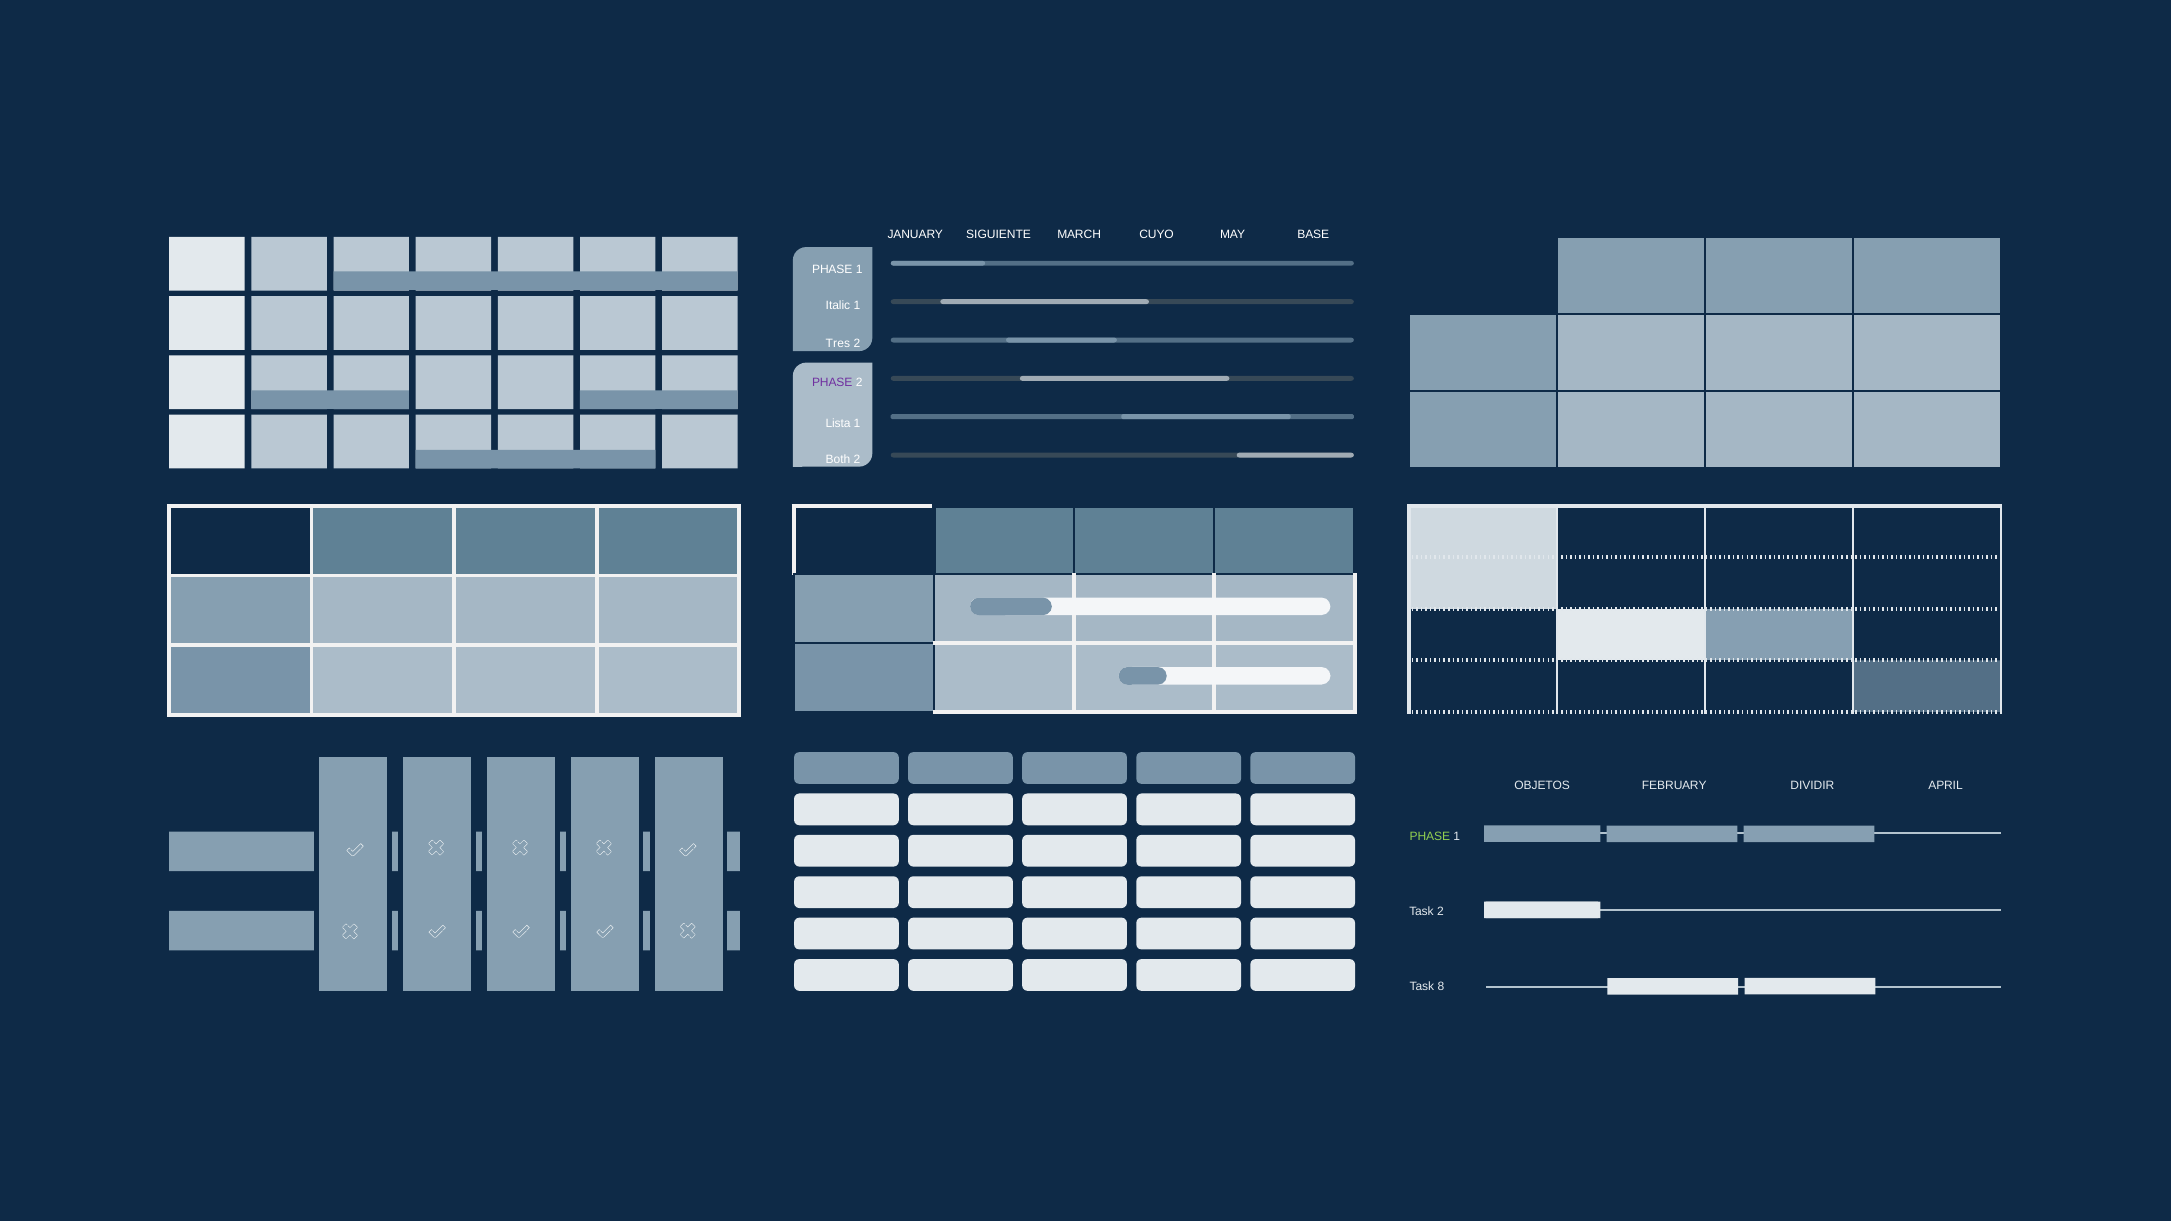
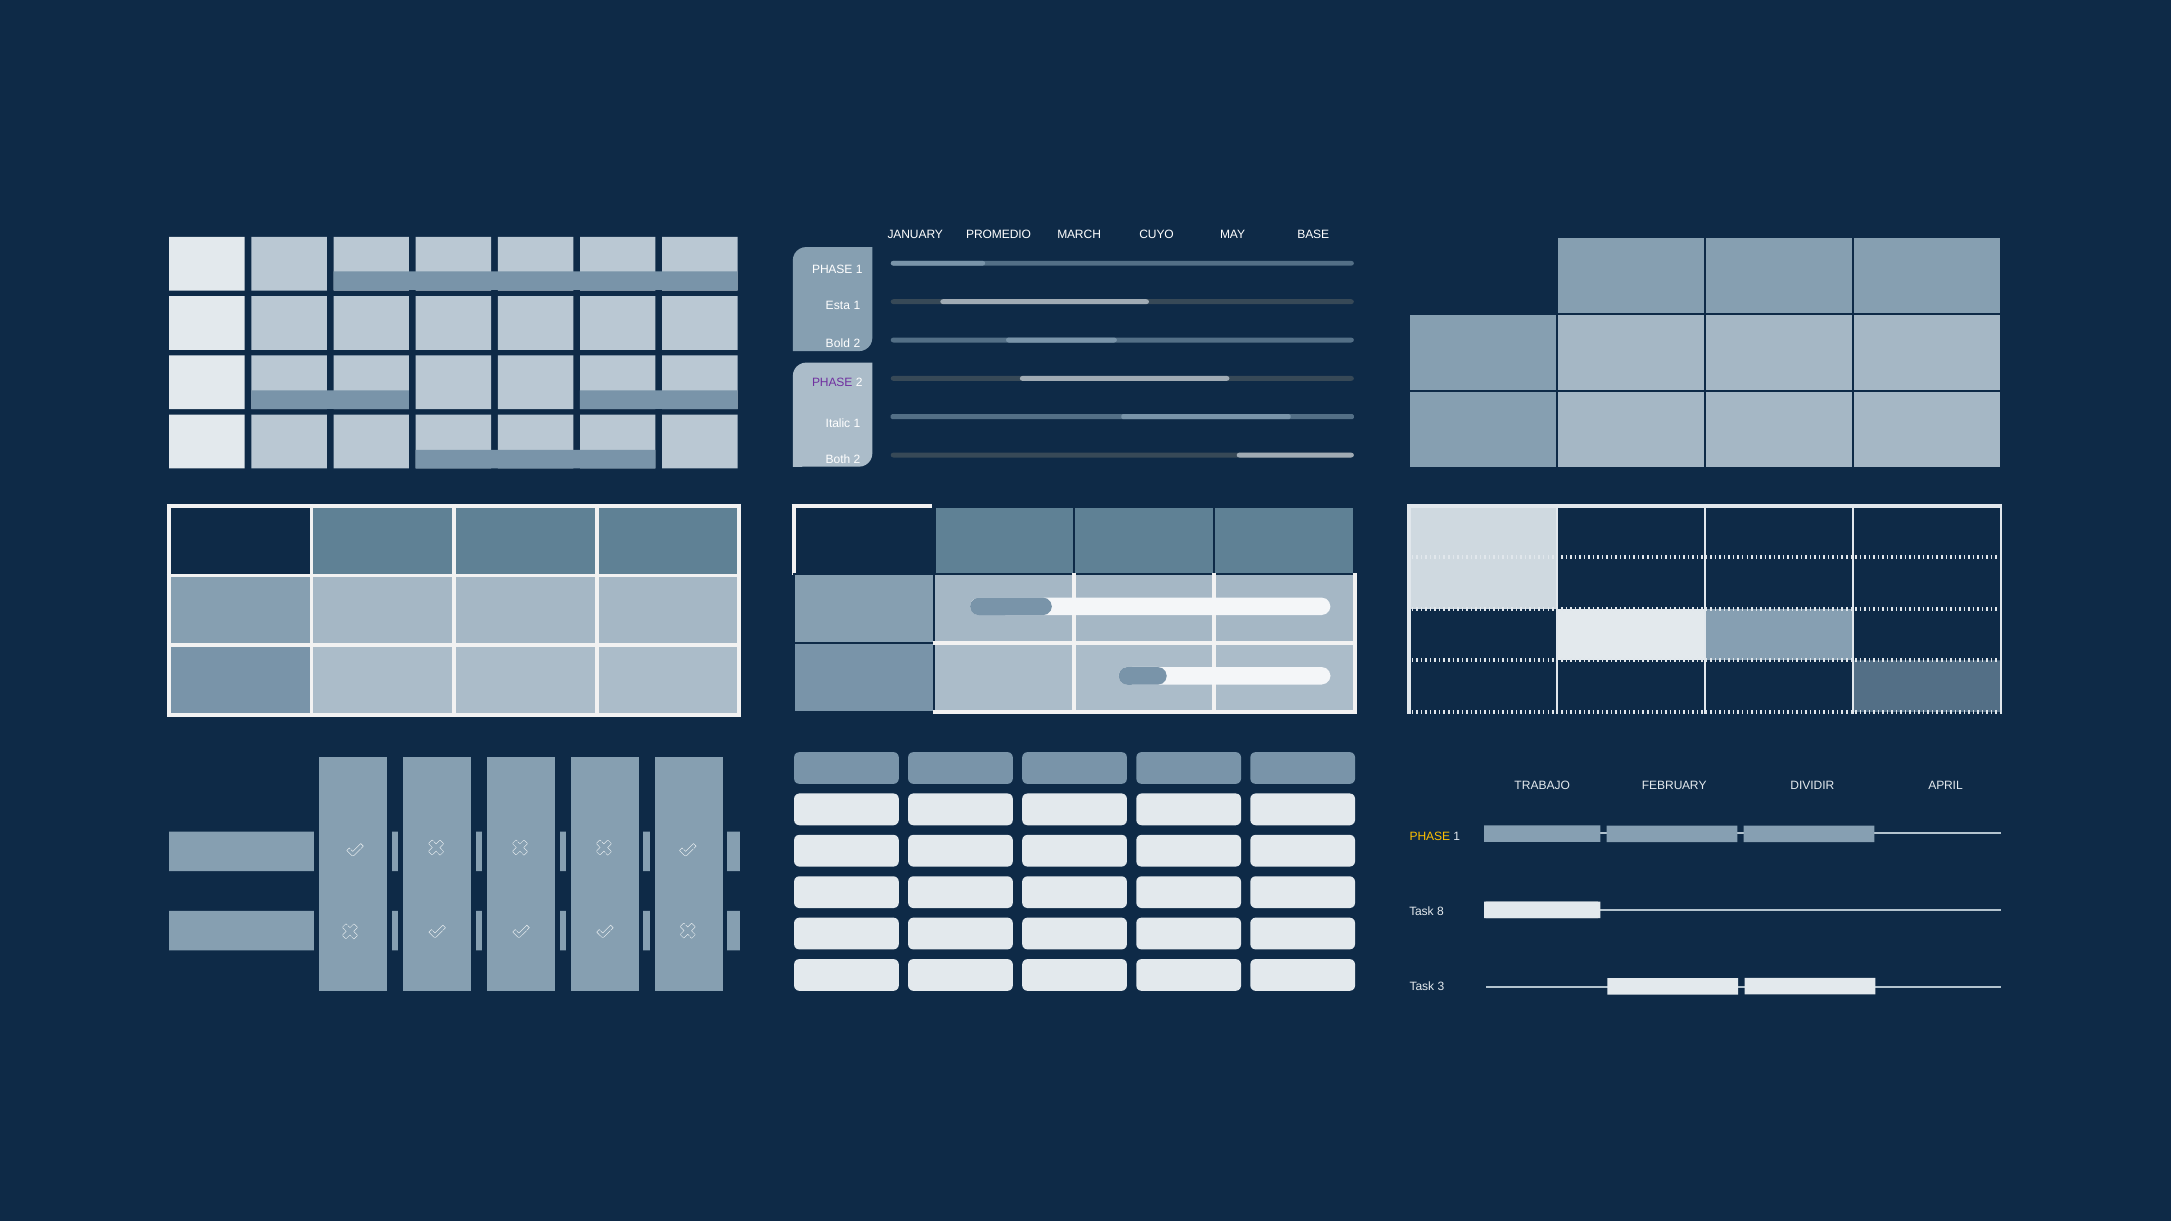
SIGUIENTE: SIGUIENTE -> PROMEDIO (999, 234)
Italic: Italic -> Esta (838, 306)
Tres: Tres -> Bold (838, 344)
Lista: Lista -> Italic (838, 424)
OBJETOS: OBJETOS -> TRABAJO (1542, 786)
PHASE colour: light green -> yellow (1430, 836)
Task 2: 2 -> 8 (1440, 912)
8: 8 -> 3 (1441, 987)
